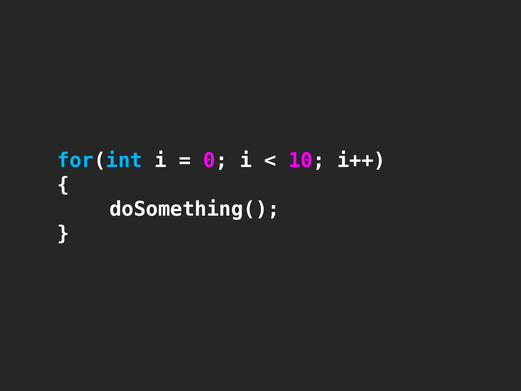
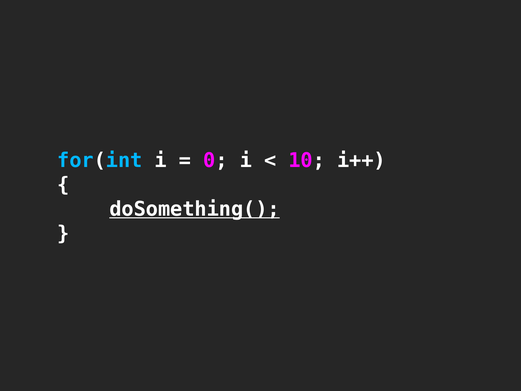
doSomething( underline: none -> present (195, 209)
